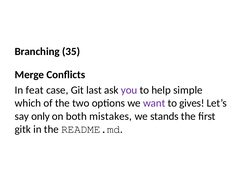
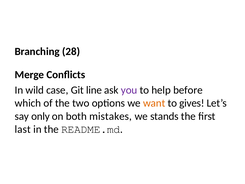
35: 35 -> 28 (71, 51)
feat: feat -> wild (35, 90)
last: last -> line (94, 90)
simple: simple -> before (188, 90)
want colour: purple -> orange (154, 103)
gitk: gitk -> last (23, 129)
